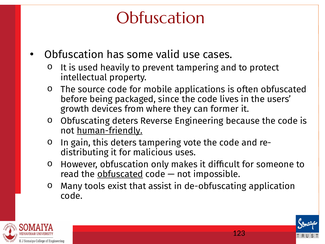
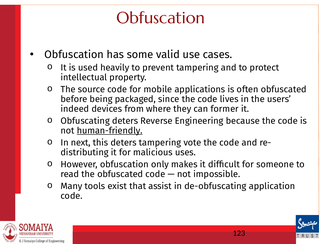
growth: growth -> indeed (75, 109)
gain: gain -> next (81, 142)
obfuscated underline: present -> none (120, 174)
